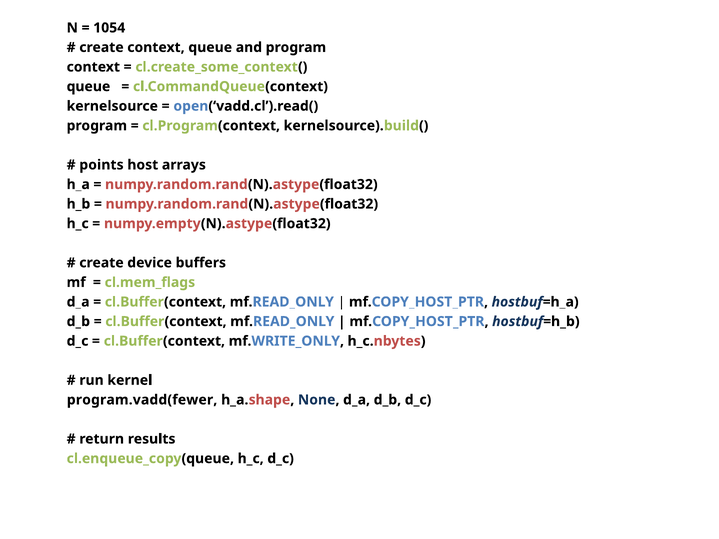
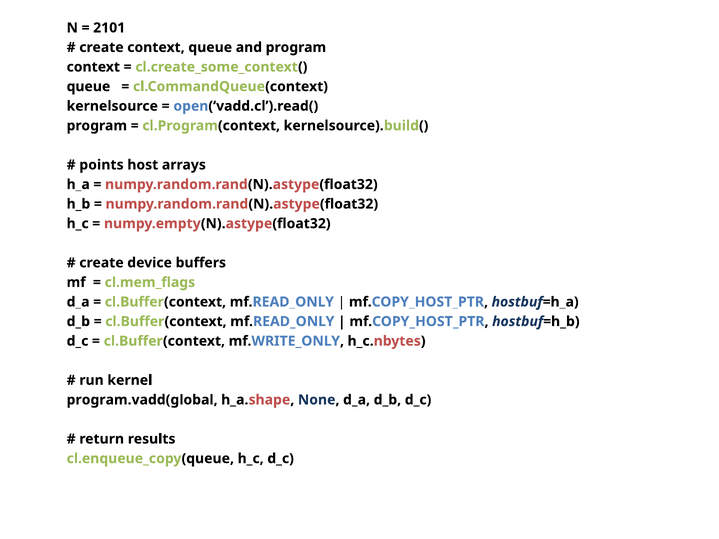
1054: 1054 -> 2101 (109, 28)
program.vadd(fewer: program.vadd(fewer -> program.vadd(global (142, 400)
